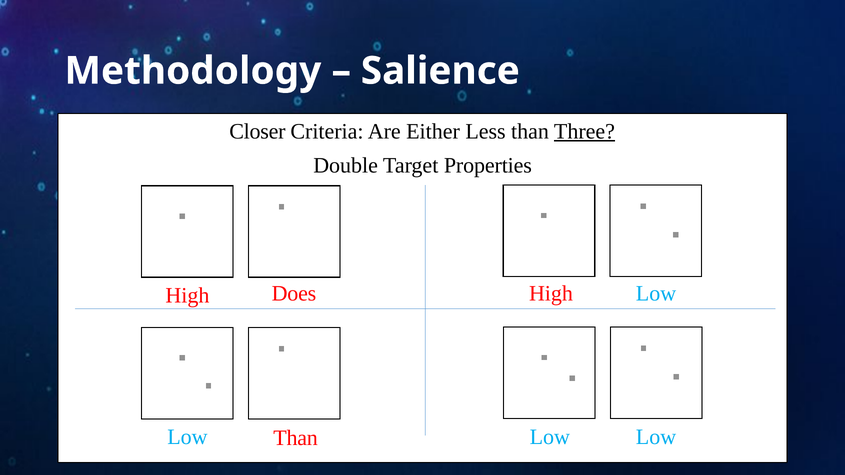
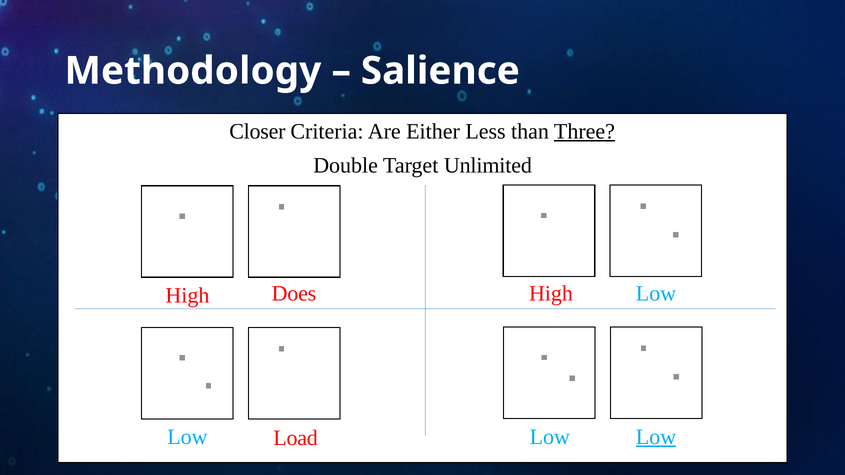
Properties: Properties -> Unlimited (488, 165)
Low Than: Than -> Load (296, 438)
Low underline: none -> present (656, 437)
